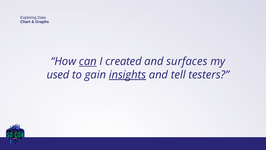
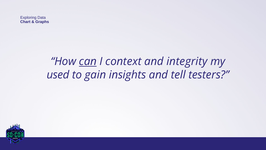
created: created -> context (123, 61)
surfaces: surfaces -> integrity (187, 61)
insights underline: present -> none (127, 75)
